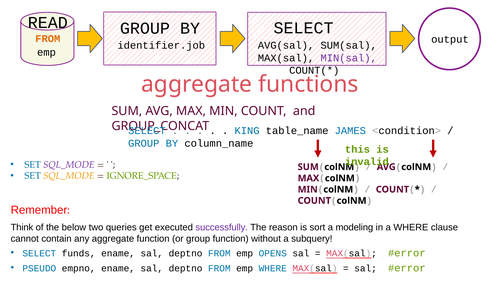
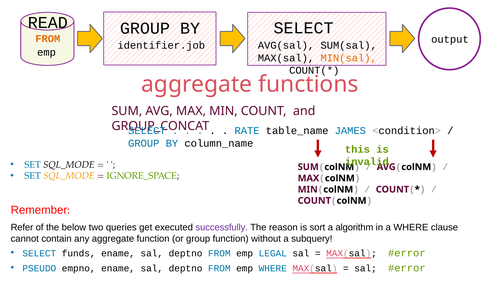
MIN(sal colour: purple -> orange (349, 58)
KING: KING -> RATE (247, 131)
SQL_MODE colour: purple -> black (69, 165)
Think: Think -> Refer (22, 228)
modeling: modeling -> algorithm (354, 228)
OPENS: OPENS -> LEGAL (273, 254)
